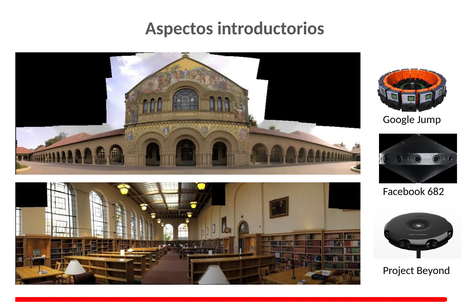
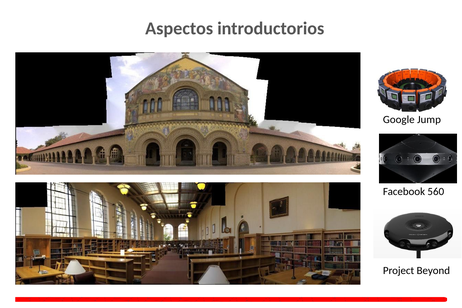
682: 682 -> 560 (436, 192)
